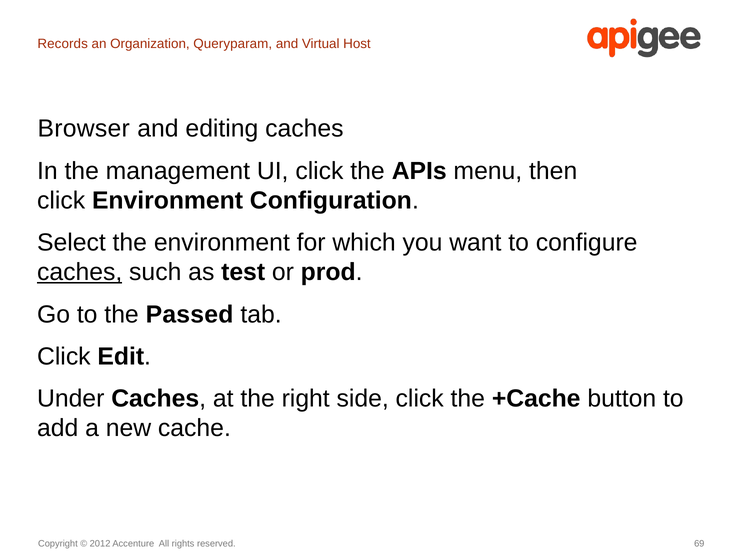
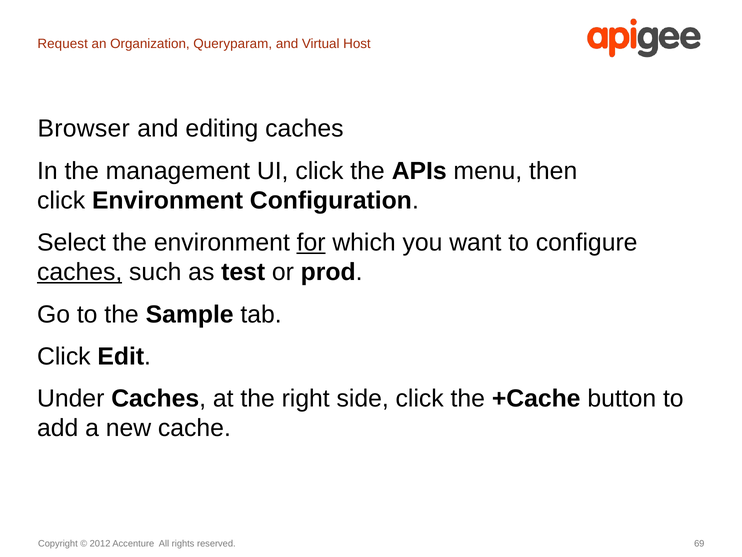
Records: Records -> Request (63, 44)
for underline: none -> present (311, 242)
Passed: Passed -> Sample (190, 314)
